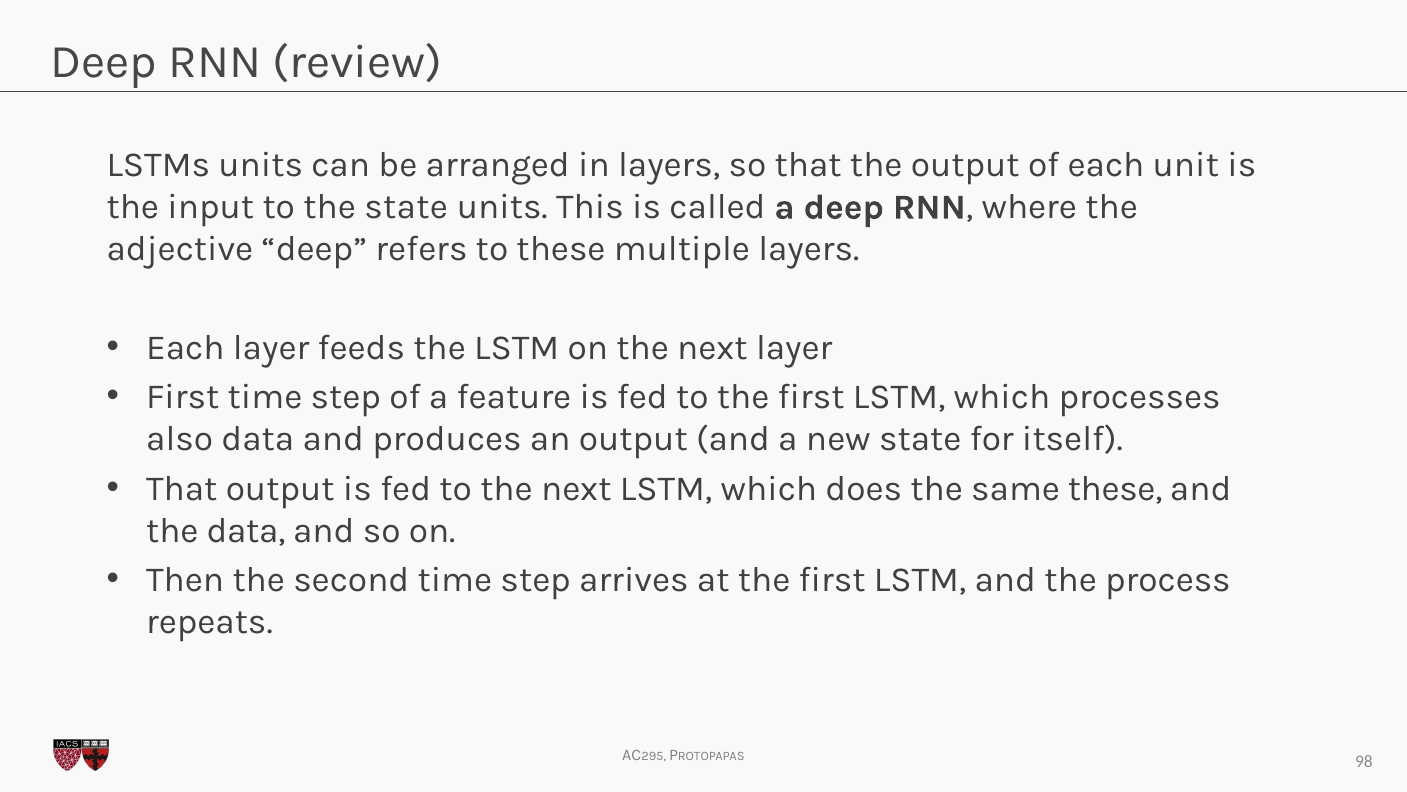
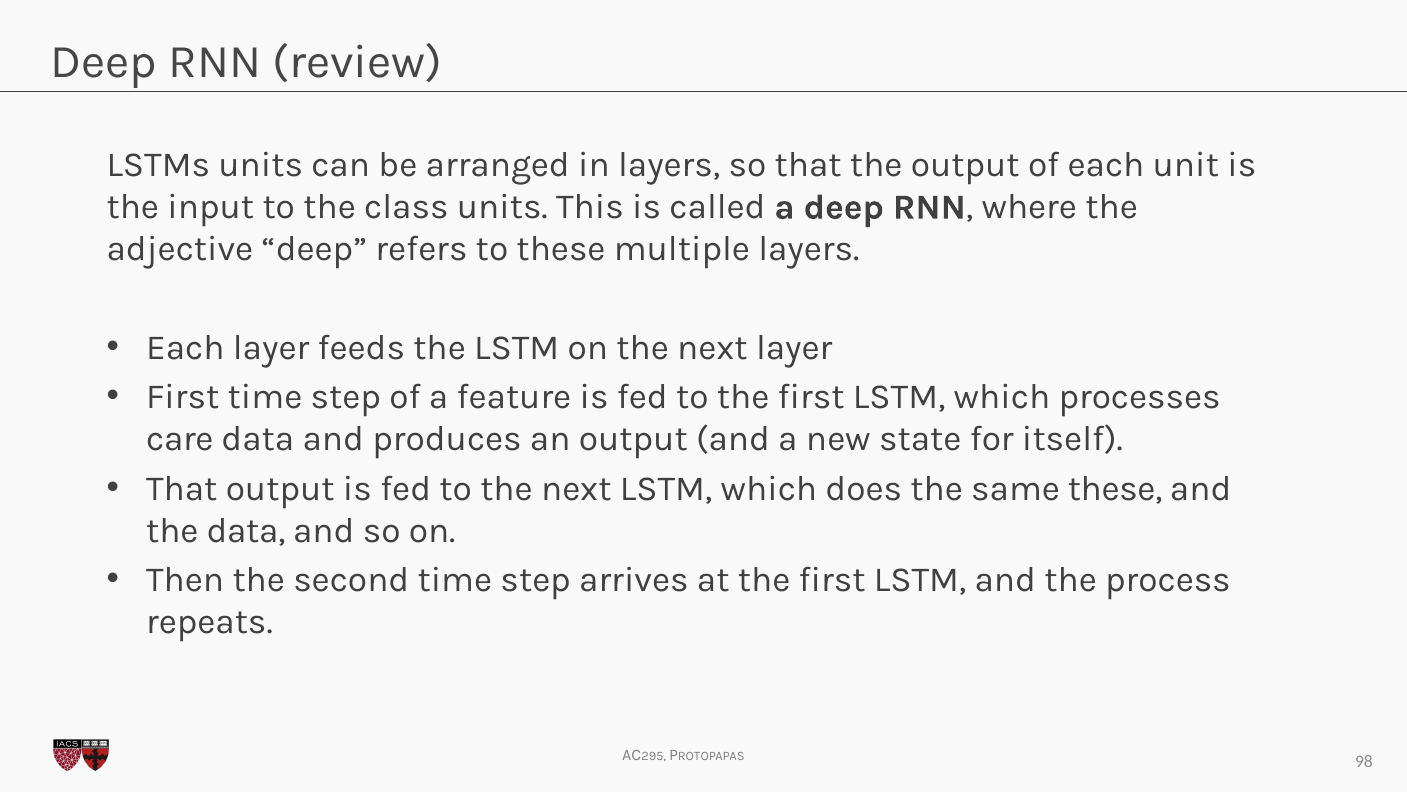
the state: state -> class (406, 207)
also: also -> care (180, 439)
